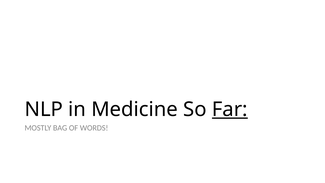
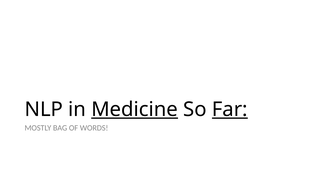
Medicine underline: none -> present (135, 109)
